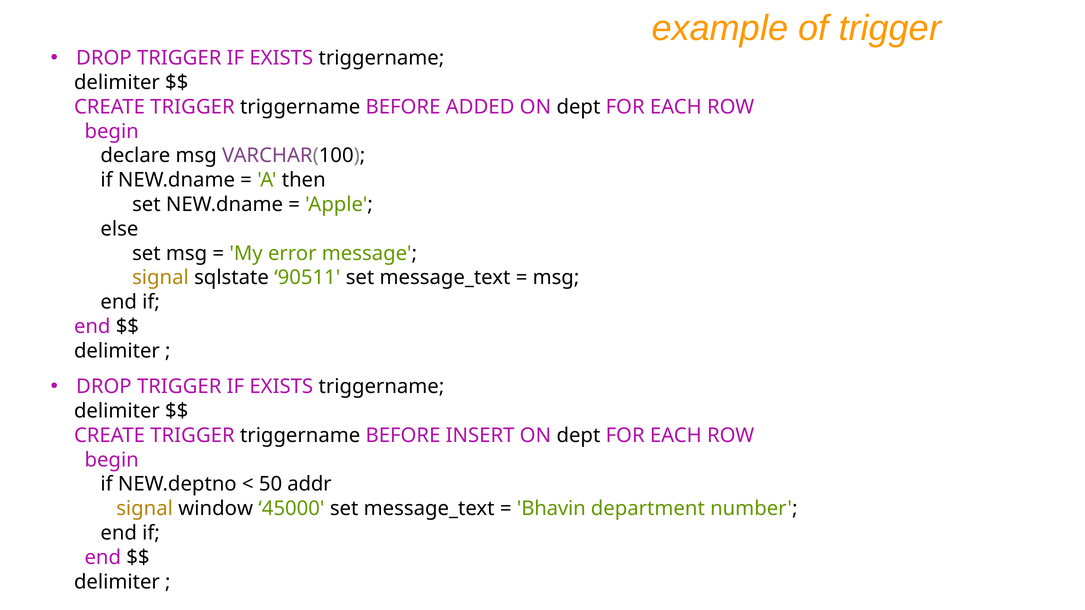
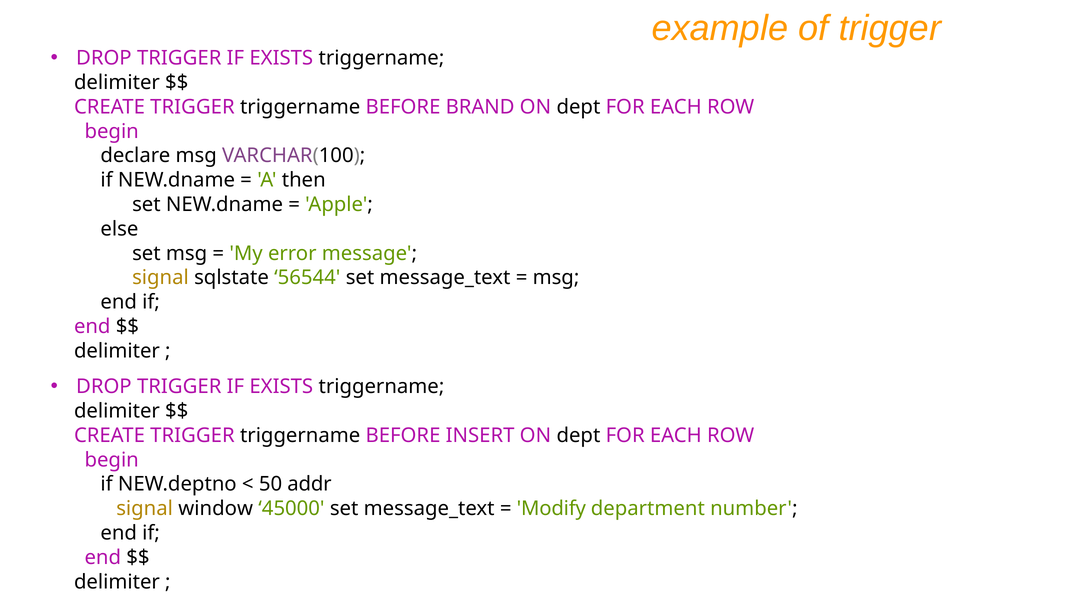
ADDED: ADDED -> BRAND (480, 107)
90511: 90511 -> 56544 (307, 278)
Bhavin: Bhavin -> Modify (551, 509)
